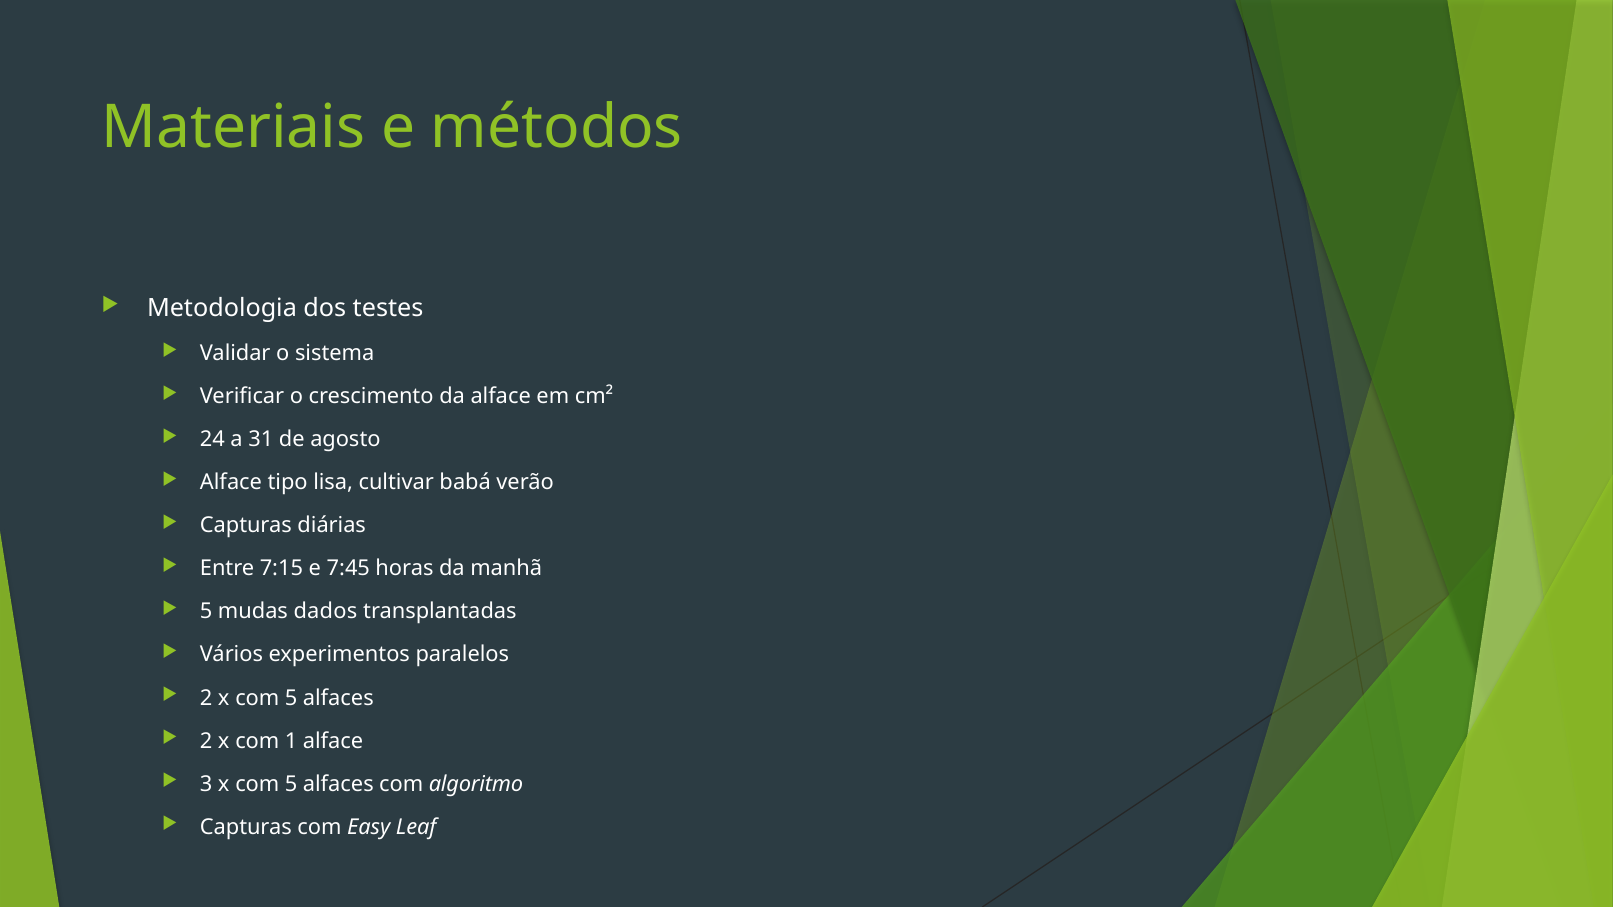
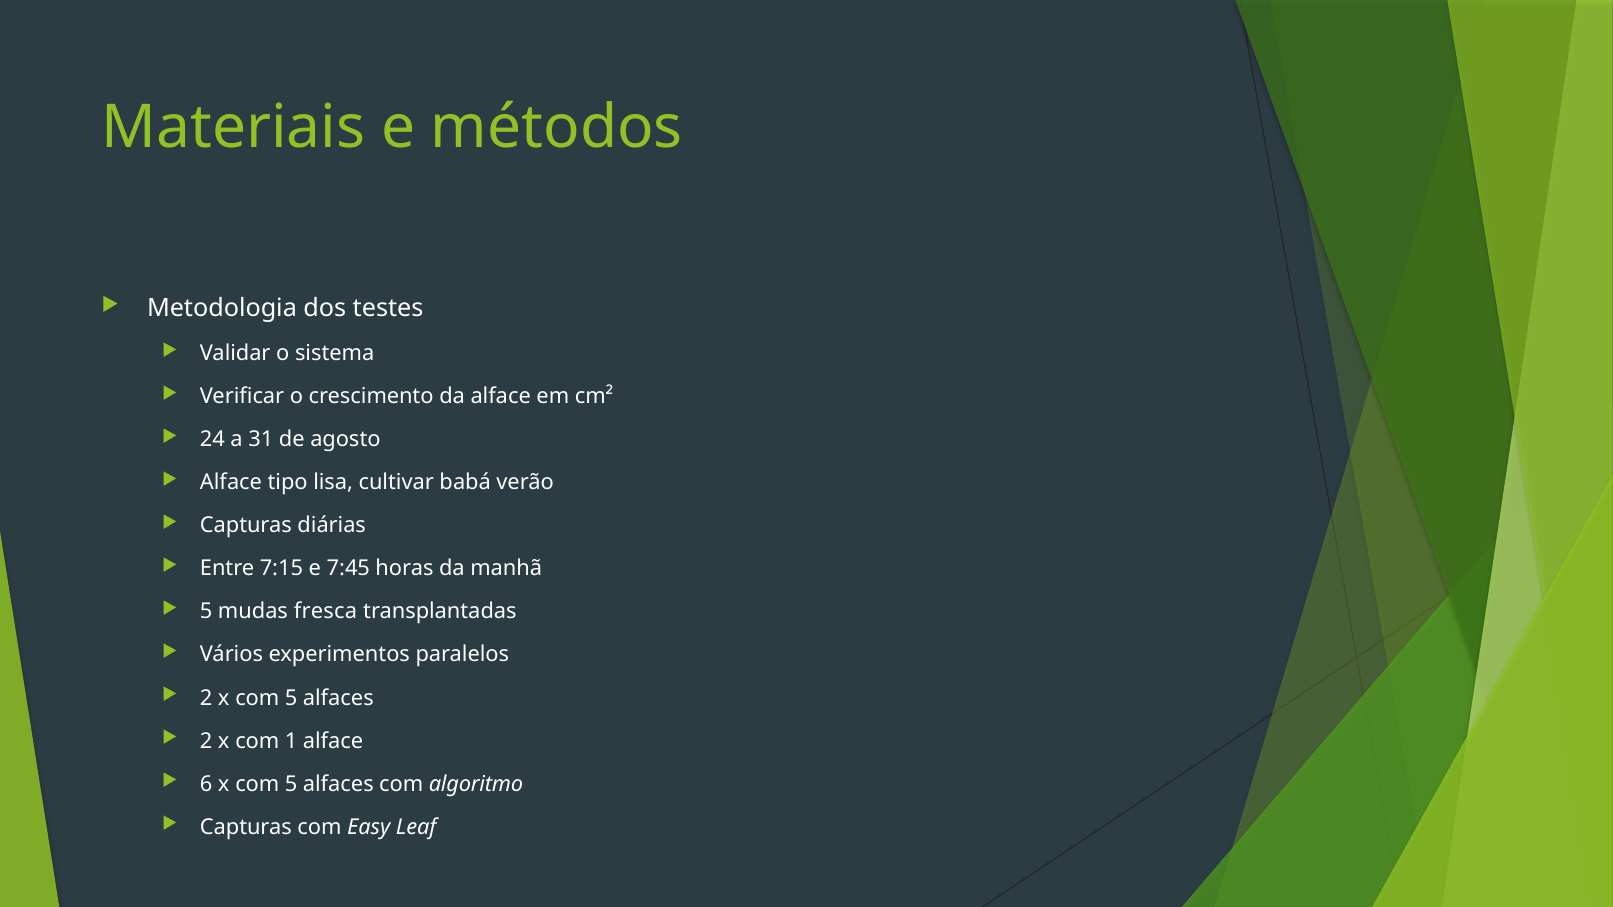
dados: dados -> fresca (325, 612)
3: 3 -> 6 (206, 784)
